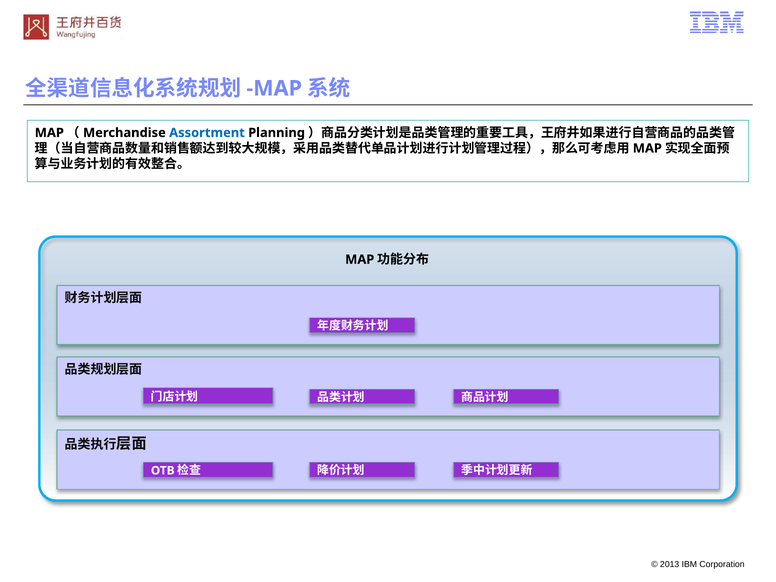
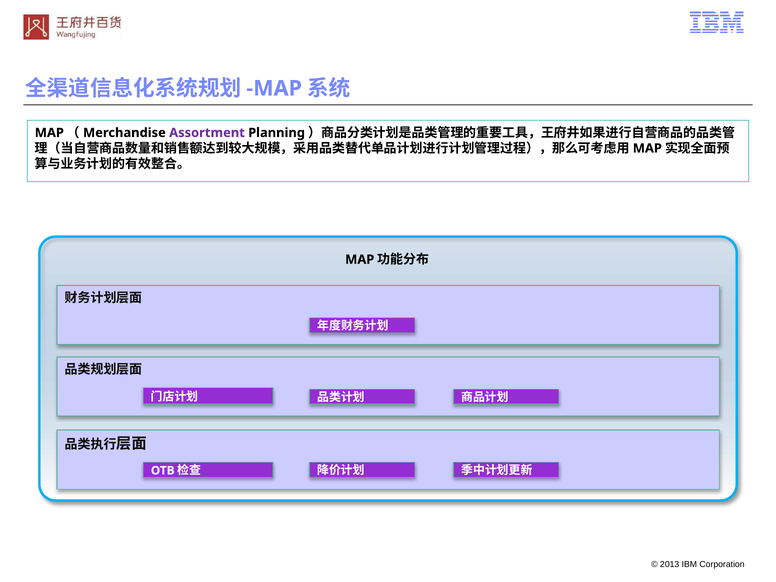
Assortment colour: blue -> purple (207, 133)
